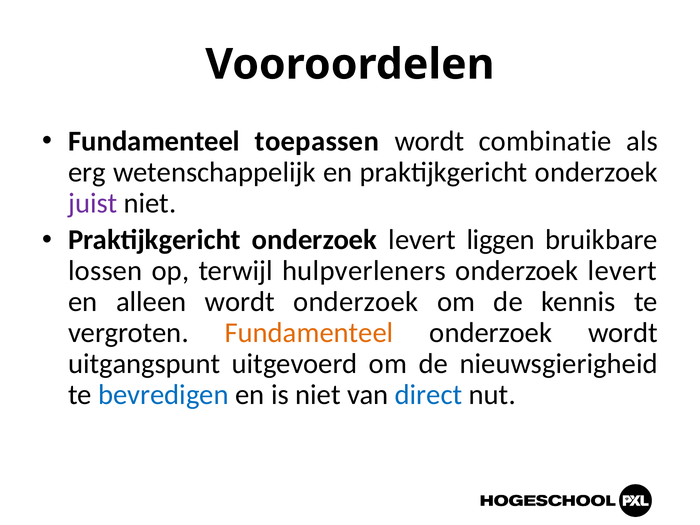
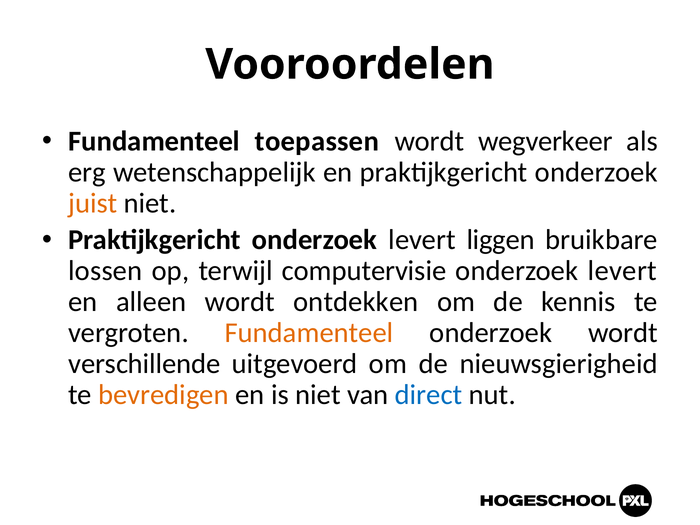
combinatie: combinatie -> wegverkeer (545, 141)
juist colour: purple -> orange (93, 203)
hulpverleners: hulpverleners -> computervisie (364, 271)
wordt onderzoek: onderzoek -> ontdekken (356, 302)
uitgangspunt: uitgangspunt -> verschillende (144, 364)
bevredigen colour: blue -> orange (163, 395)
